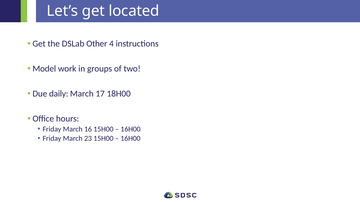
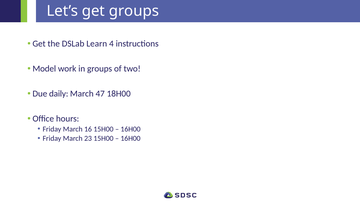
get located: located -> groups (134, 11)
Other: Other -> Learn (97, 44)
17: 17 -> 47 (100, 94)
